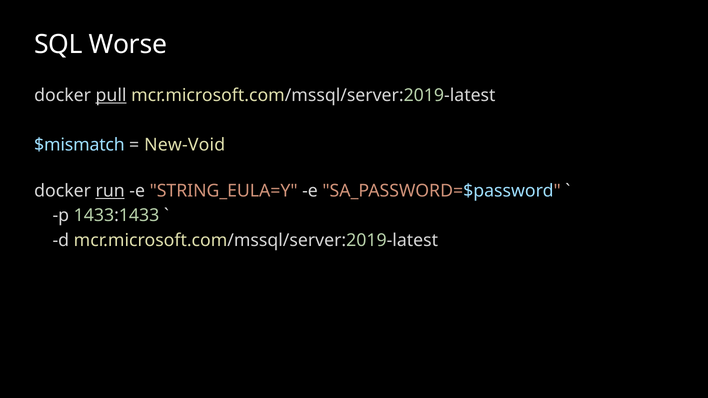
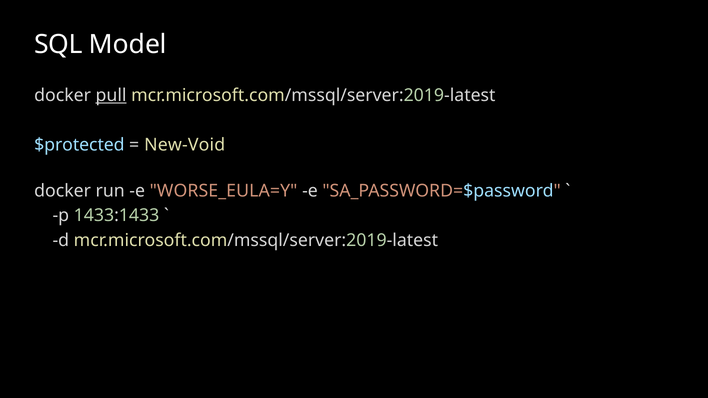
Worse: Worse -> Model (128, 44)
$mismatch: $mismatch -> $protected (79, 145)
run underline: present -> none (110, 191)
STRING_EULA=Y: STRING_EULA=Y -> WORSE_EULA=Y (224, 191)
